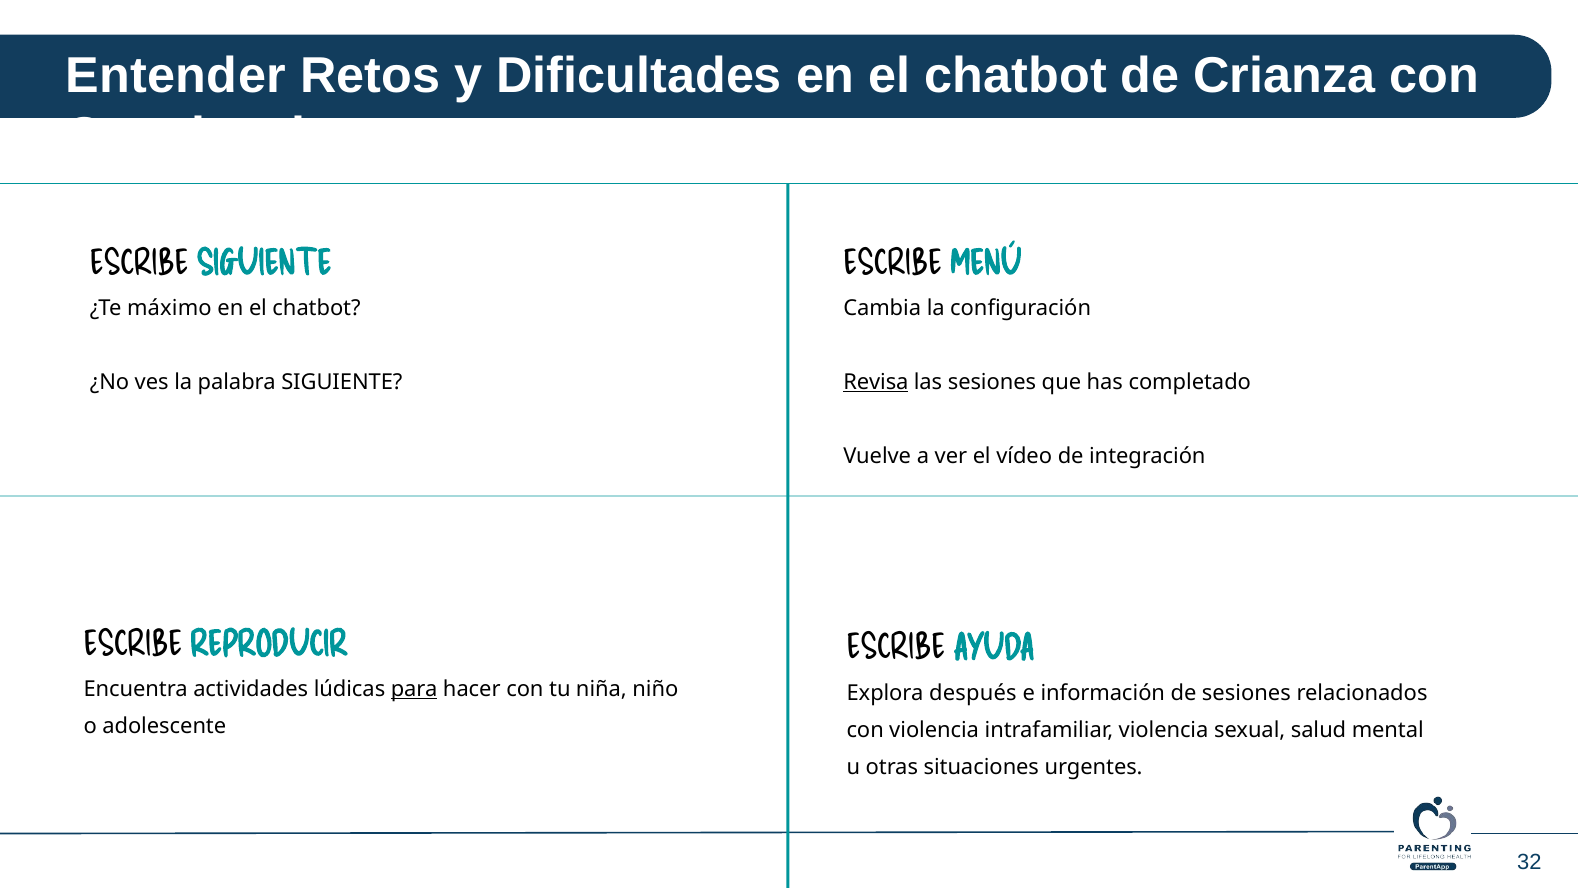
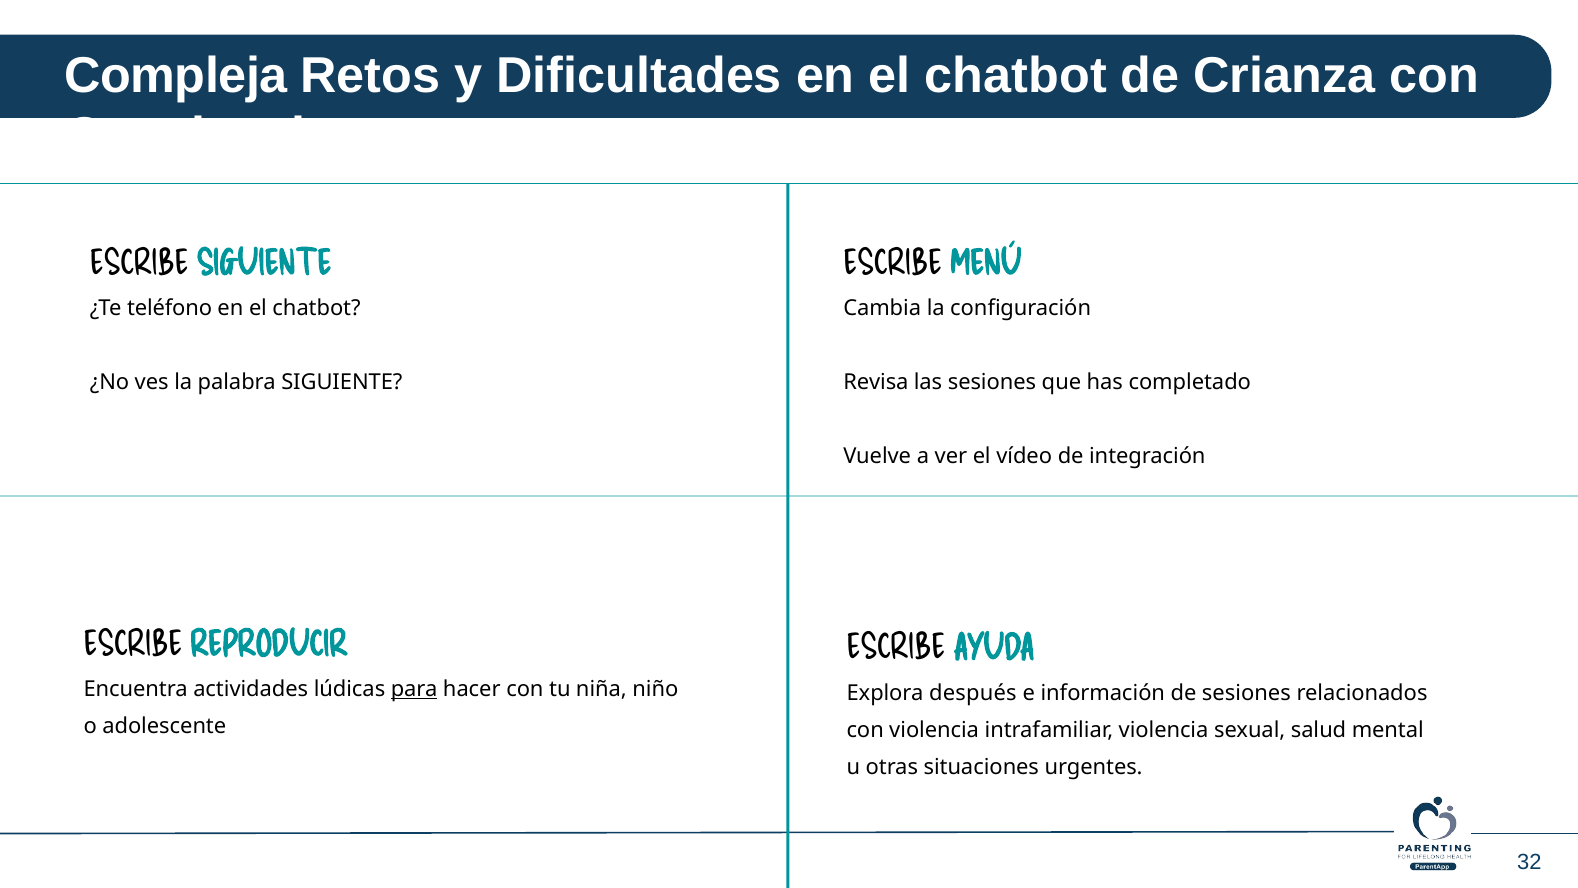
Entender: Entender -> Compleja (176, 76)
máximo: máximo -> teléfono (170, 308)
Revisa underline: present -> none (876, 382)
